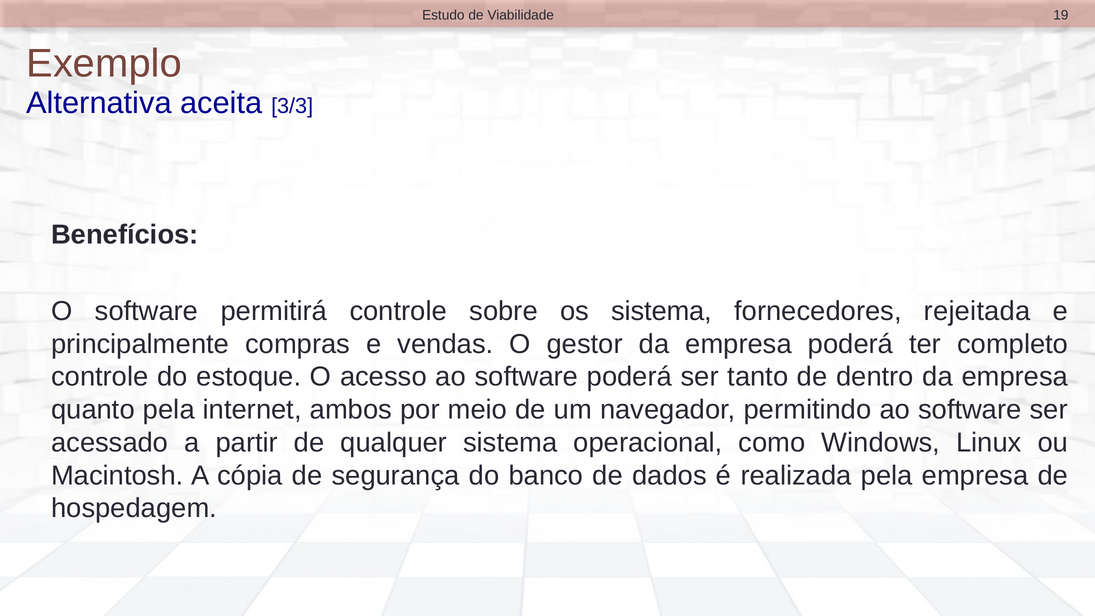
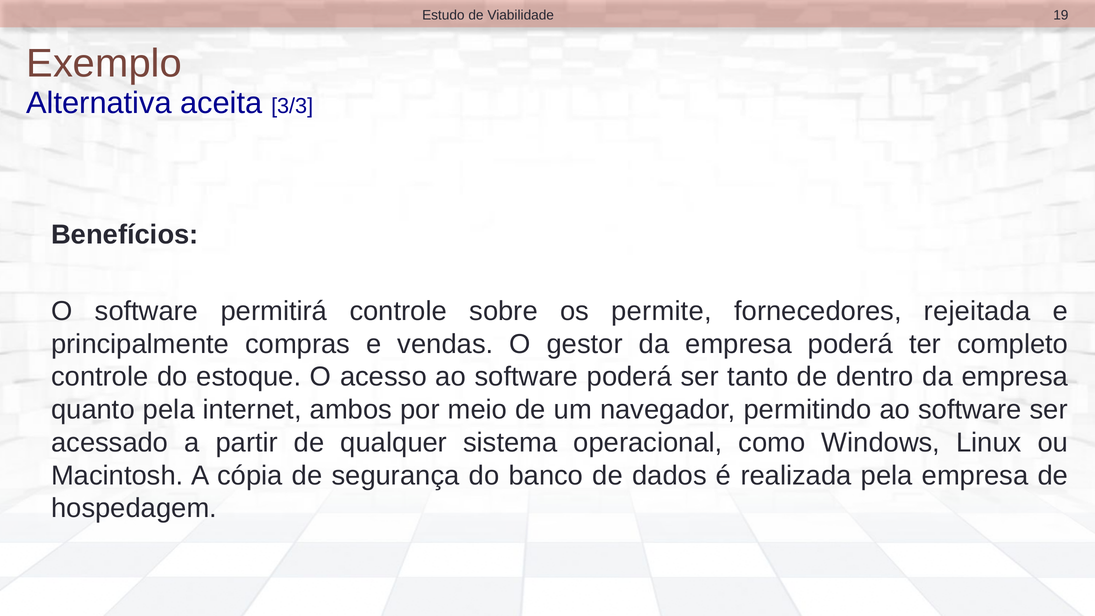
os sistema: sistema -> permite (662, 311)
